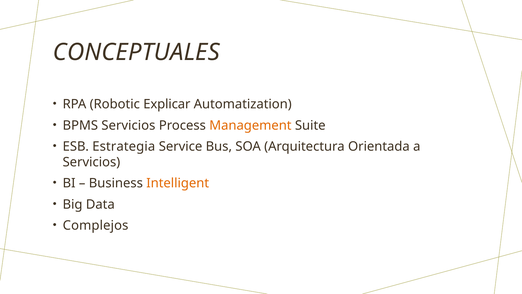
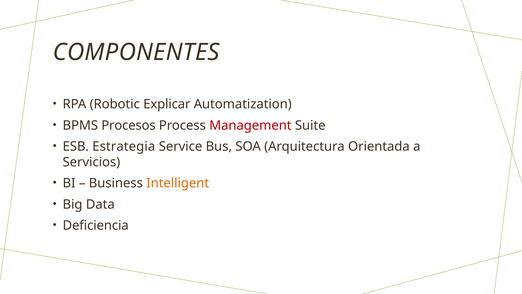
CONCEPTUALES: CONCEPTUALES -> COMPONENTES (136, 52)
BPMS Servicios: Servicios -> Procesos (128, 125)
Management colour: orange -> red (250, 125)
Complejos: Complejos -> Deficiencia (96, 225)
